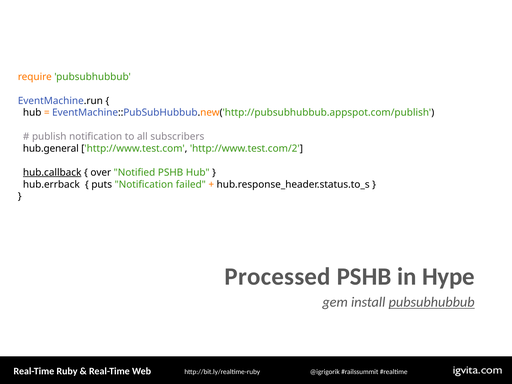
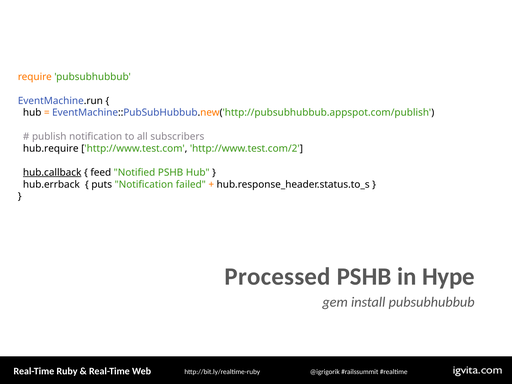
hub.general: hub.general -> hub.require (51, 149)
over: over -> feed (101, 172)
pubsubhubbub underline: present -> none (432, 302)
